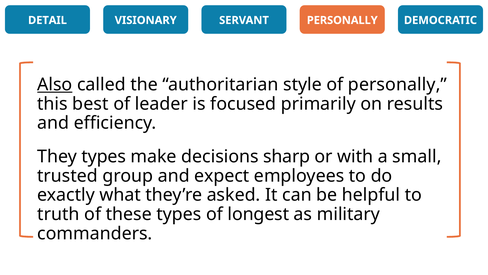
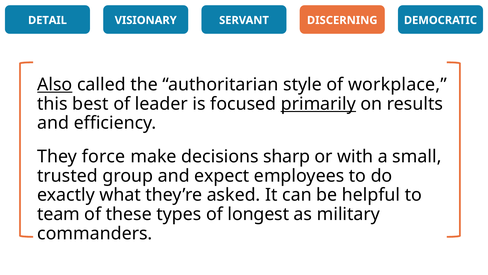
SERVANT PERSONALLY: PERSONALLY -> DISCERNING (342, 20)
of personally: personally -> workplace (397, 84)
primarily underline: none -> present (318, 104)
They types: types -> force (104, 156)
truth: truth -> team (59, 214)
